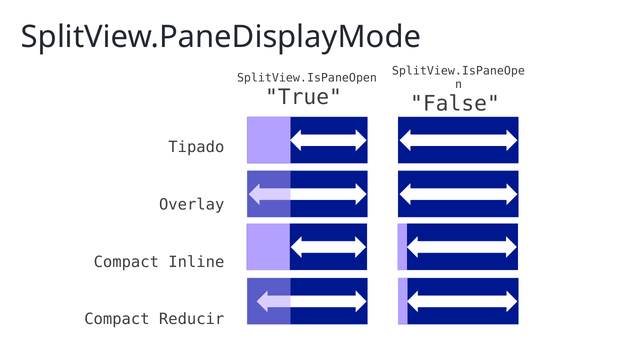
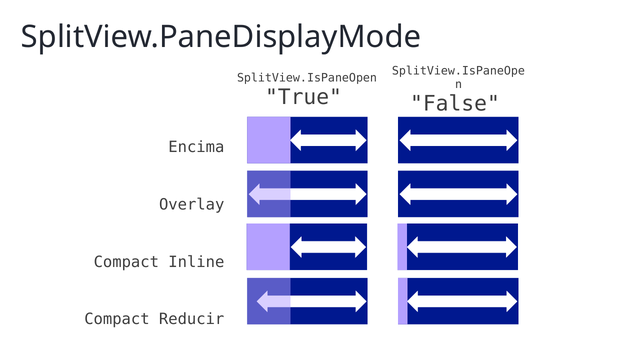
Tipado: Tipado -> Encima (196, 147)
